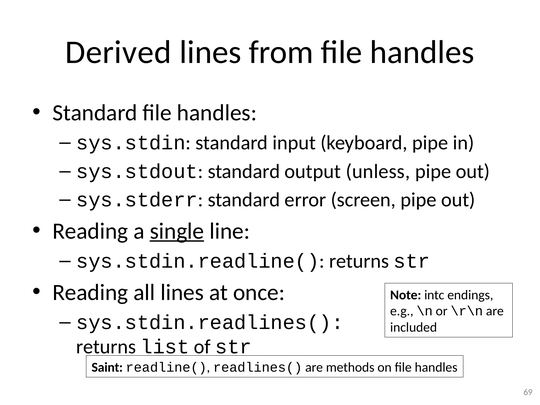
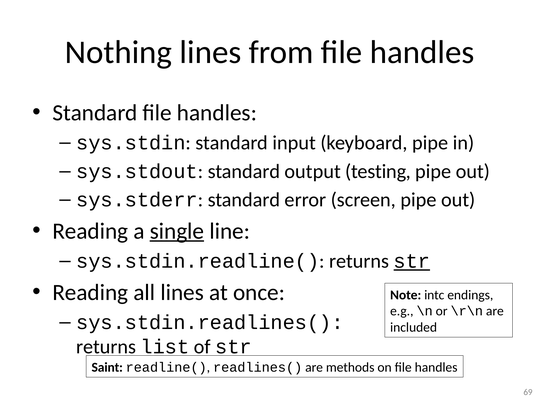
Derived: Derived -> Nothing (118, 52)
unless: unless -> testing (378, 171)
str underline: none -> present (412, 261)
